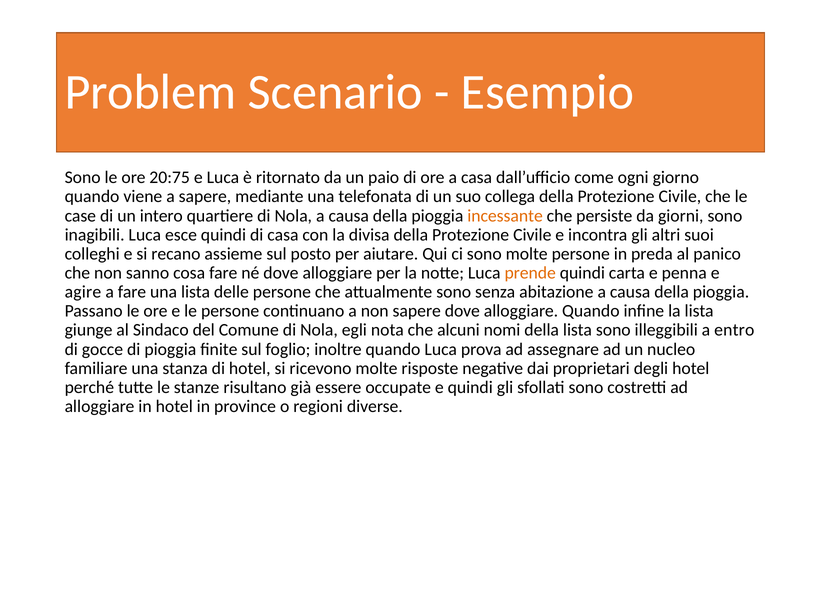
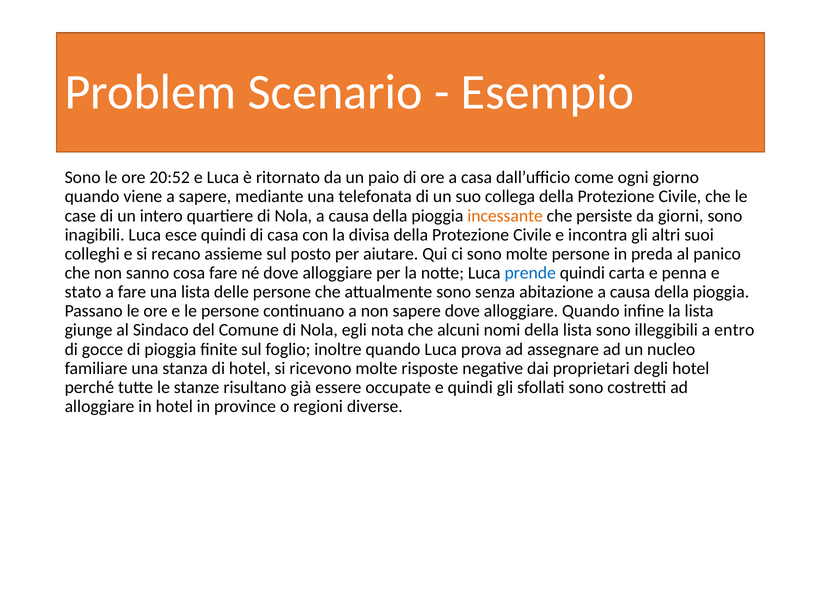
20:75: 20:75 -> 20:52 (170, 177)
prende colour: orange -> blue (530, 273)
agire: agire -> stato (83, 292)
